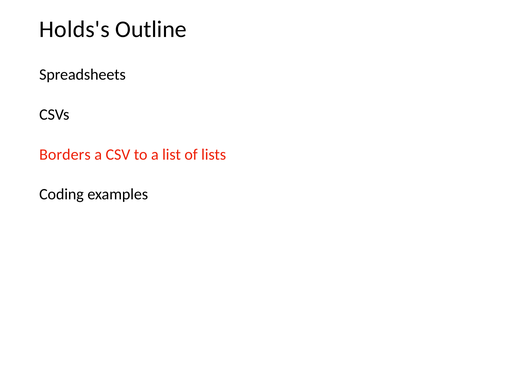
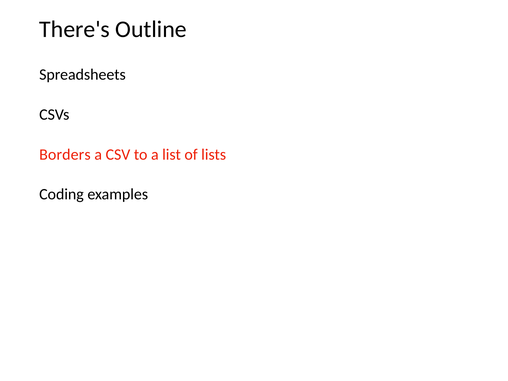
Holds's: Holds's -> There's (75, 29)
